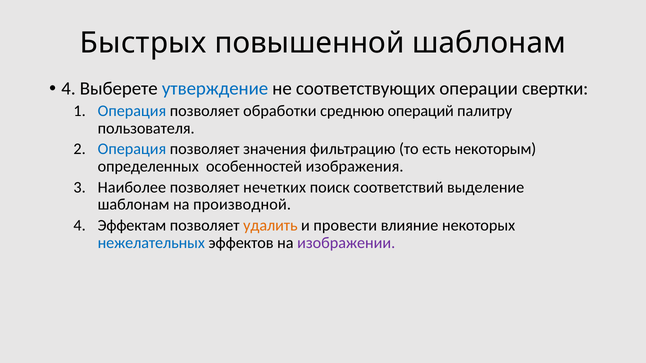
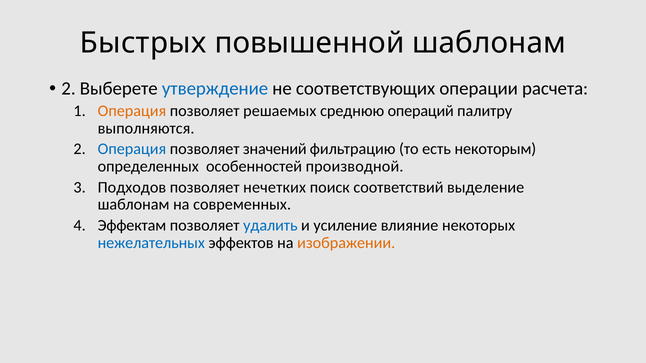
4: 4 -> 2 (69, 89)
свертки: свертки -> расчета (555, 89)
Операция colour: blue -> orange (132, 111)
обработки: обработки -> решаемых (280, 111)
пользователя: пользователя -> выполняются (146, 128)
значения: значения -> значений (275, 149)
изображения: изображения -> производной (355, 167)
Наиболее: Наиболее -> Подходов (132, 187)
производной: производной -> современных (242, 205)
удалить colour: orange -> blue (270, 226)
провести: провести -> усиление (345, 226)
изображении colour: purple -> orange (346, 243)
